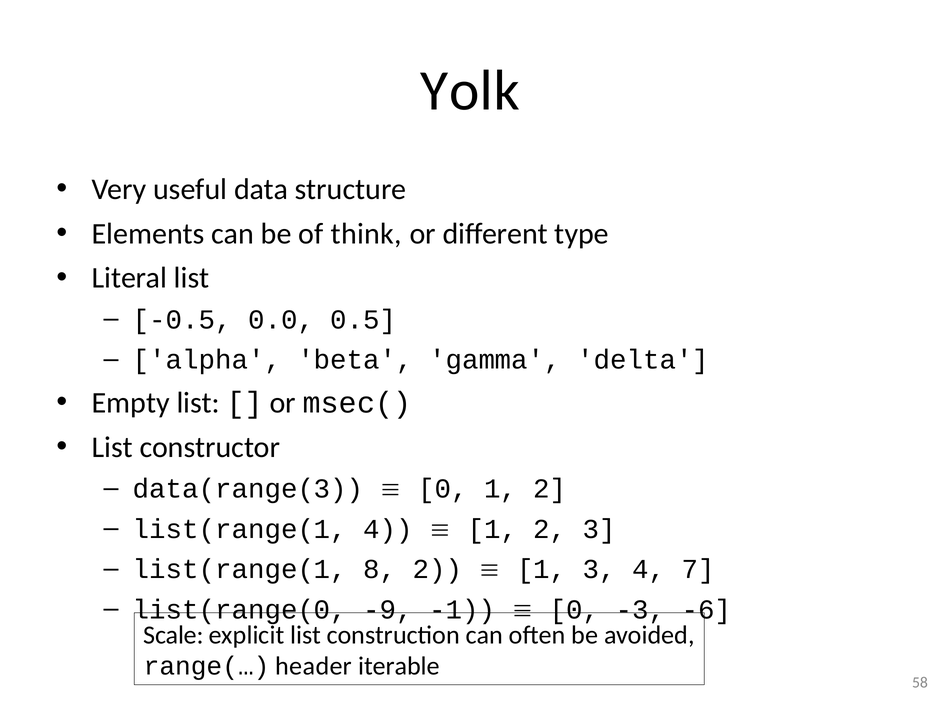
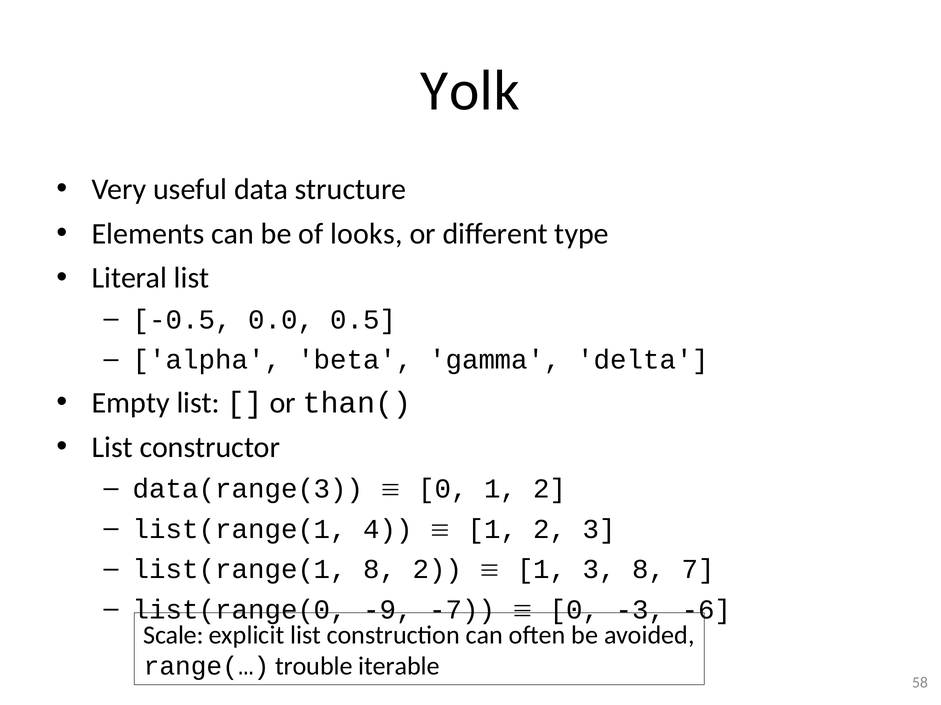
think: think -> looks (366, 234)
msec(: msec( -> than( (357, 403)
3 4: 4 -> 8 (649, 570)
-1: -1 -> -7 (462, 610)
header: header -> trouble (314, 667)
